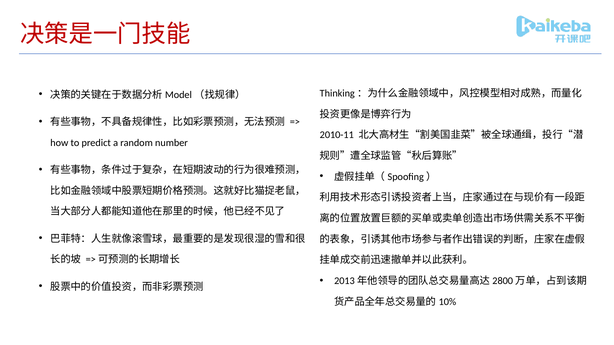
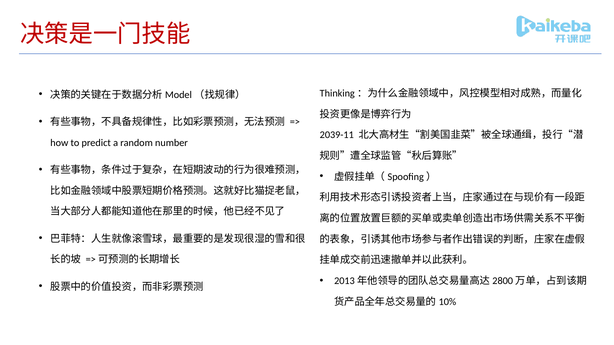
2010-11: 2010-11 -> 2039-11 (337, 135)
